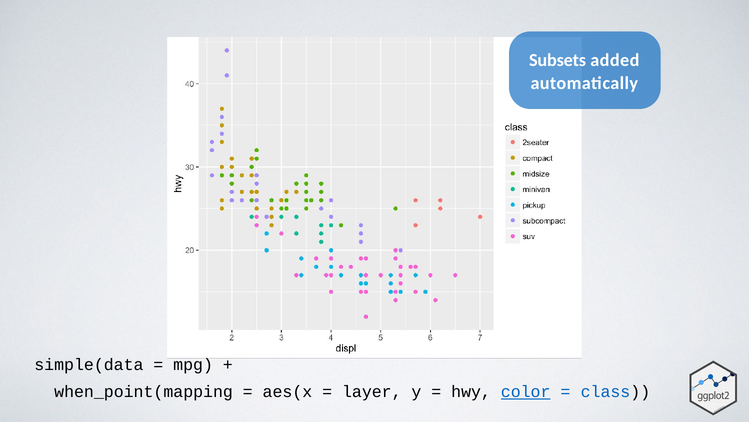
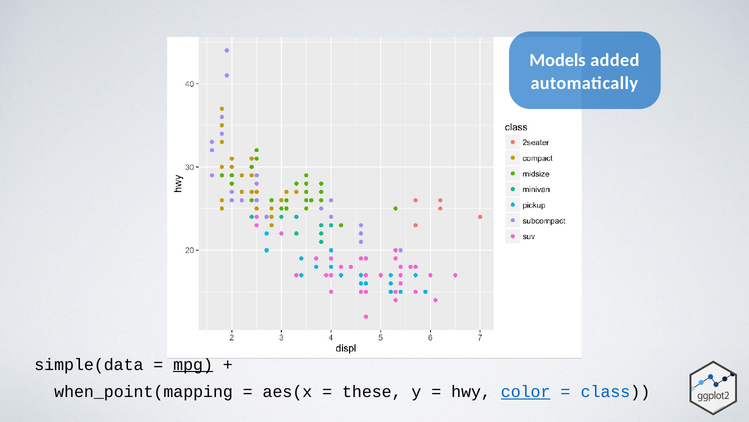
Subsets: Subsets -> Models (557, 60)
mpg underline: none -> present (193, 364)
layer: layer -> these (372, 391)
